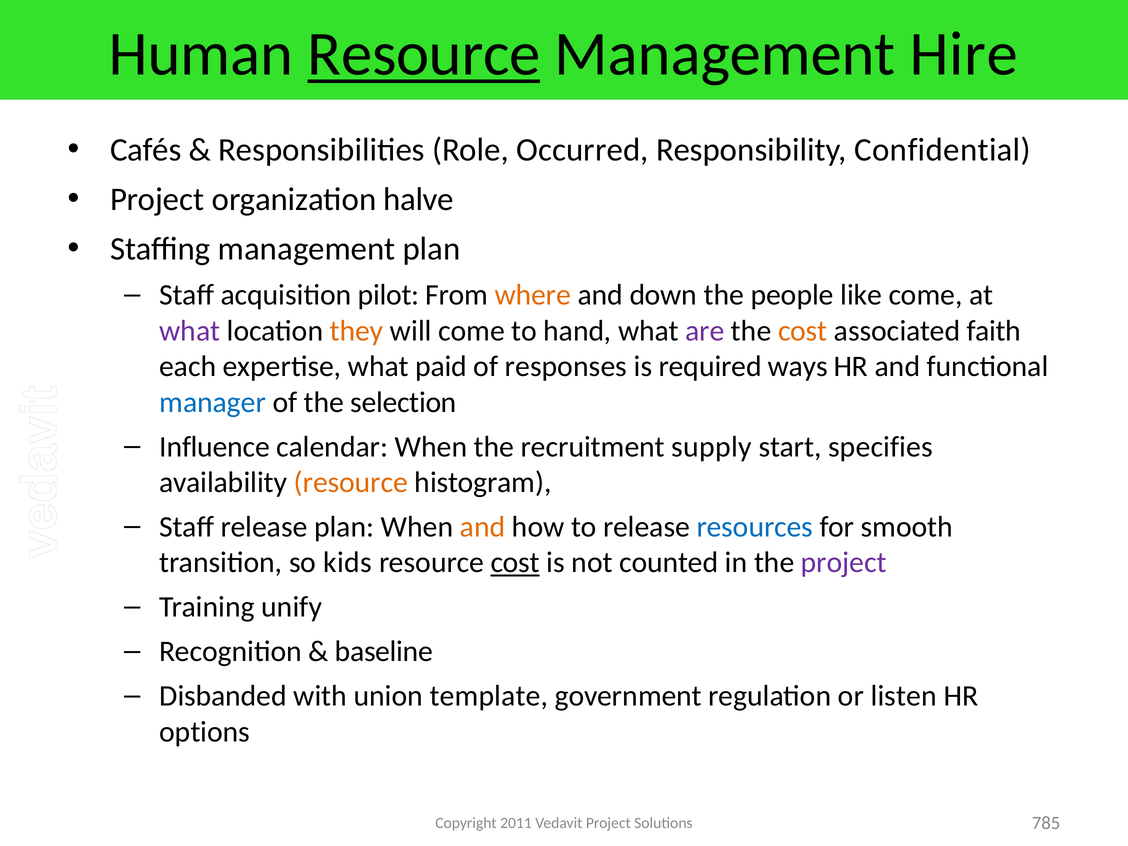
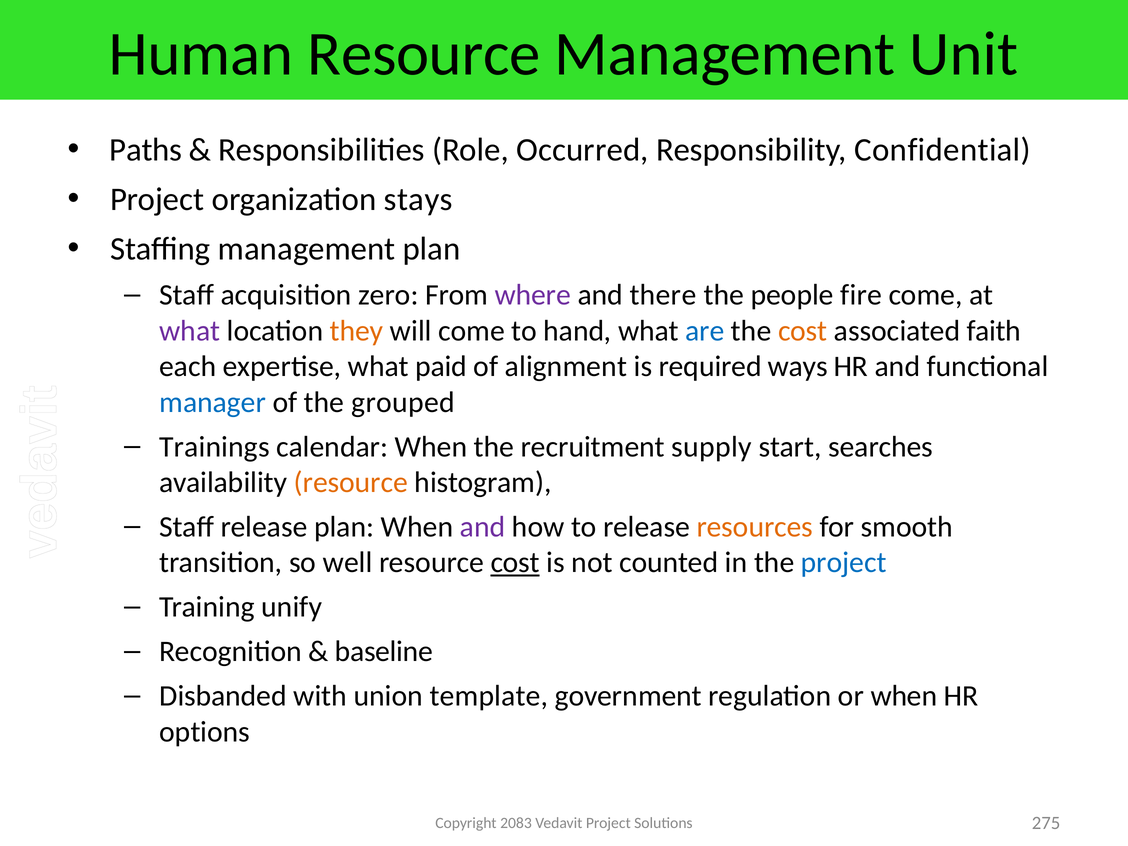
Resource underline: present -> none (424, 54)
Hire: Hire -> Unit (964, 54)
Cafés: Cafés -> Paths (146, 150)
halve: halve -> stays (418, 199)
pilot: pilot -> zero (388, 295)
where colour: orange -> purple (533, 295)
down: down -> there (663, 295)
like: like -> fire (861, 295)
are colour: purple -> blue (705, 331)
responses: responses -> alignment (566, 367)
selection: selection -> grouped (403, 402)
Influence: Influence -> Trainings (215, 447)
specifies: specifies -> searches (881, 447)
and colour: orange -> purple (483, 527)
resources colour: blue -> orange (755, 527)
kids: kids -> well (348, 563)
project colour: purple -> blue (844, 563)
or listen: listen -> when (904, 696)
2011: 2011 -> 2083 (516, 823)
785: 785 -> 275 (1046, 823)
